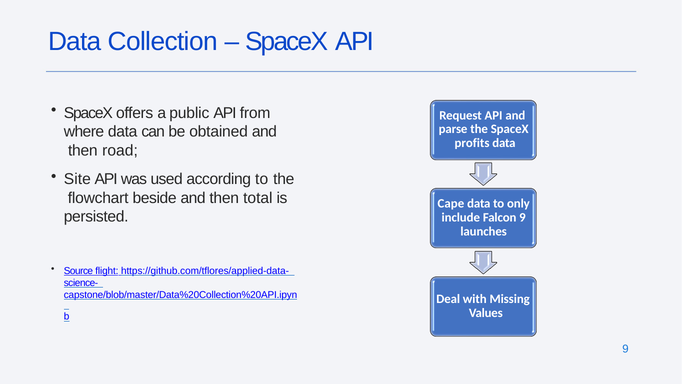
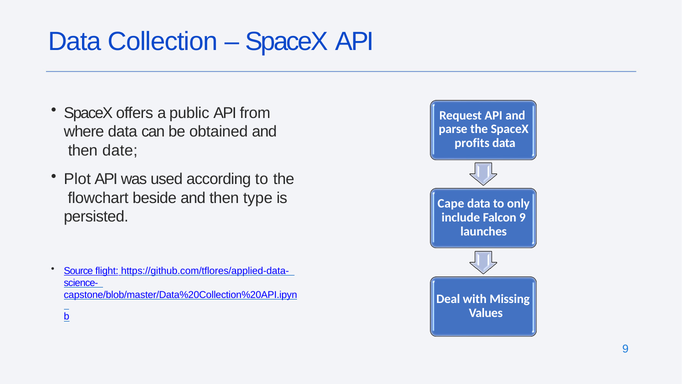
road: road -> date (120, 150)
Site: Site -> Plot (77, 179)
total: total -> type (258, 198)
